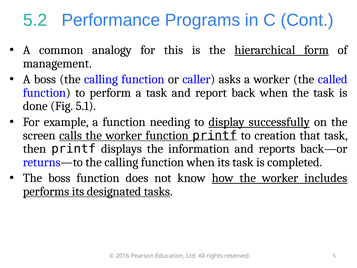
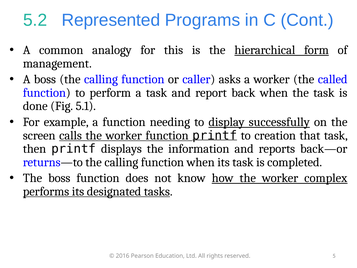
Performance: Performance -> Represented (111, 20)
includes: includes -> complex (326, 178)
